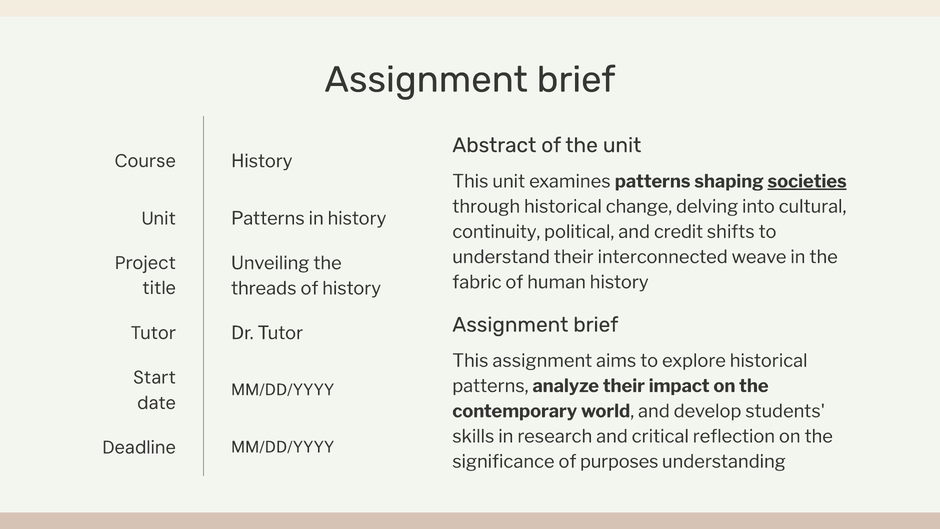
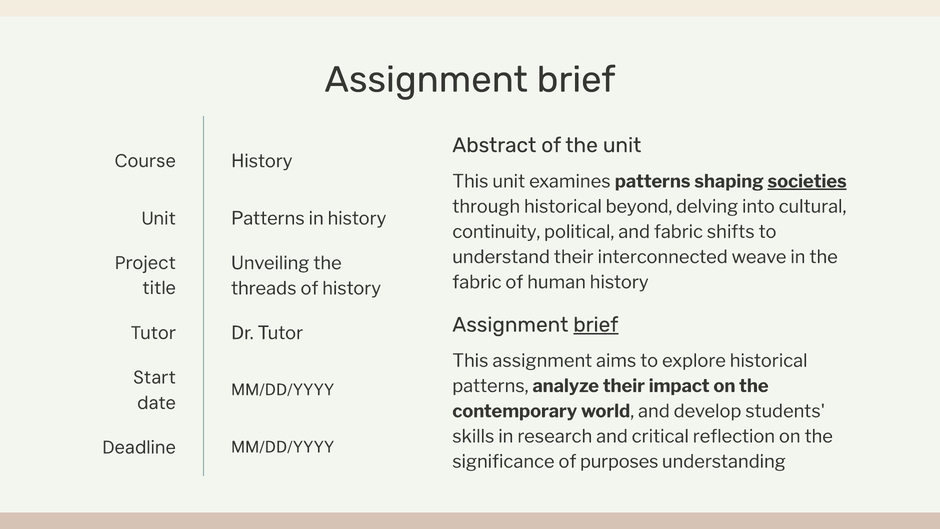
change: change -> beyond (639, 207)
and credit: credit -> fabric (678, 232)
brief underline: none -> present (596, 325)
